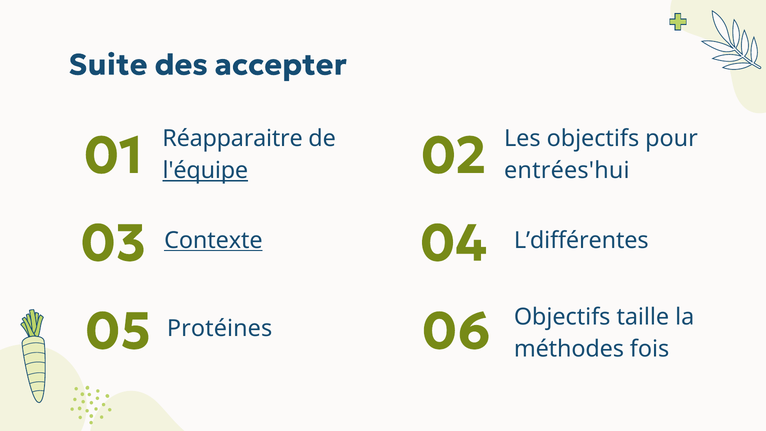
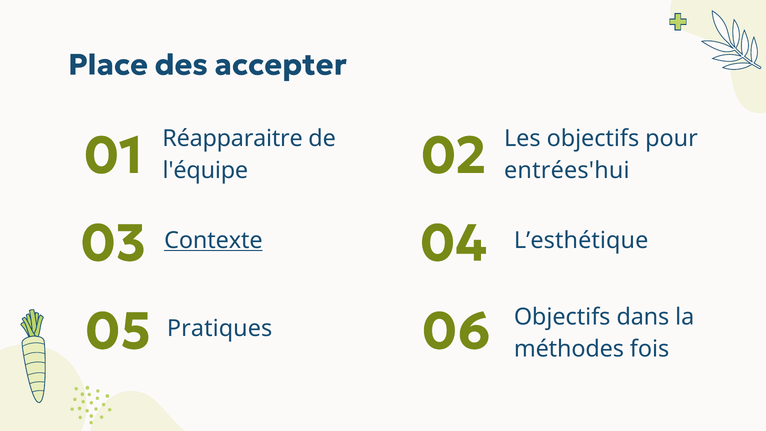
Suite: Suite -> Place (108, 65)
l'équipe underline: present -> none (205, 171)
L’différentes: L’différentes -> L’esthétique (581, 240)
Protéines: Protéines -> Pratiques (220, 328)
taille: taille -> dans (643, 317)
